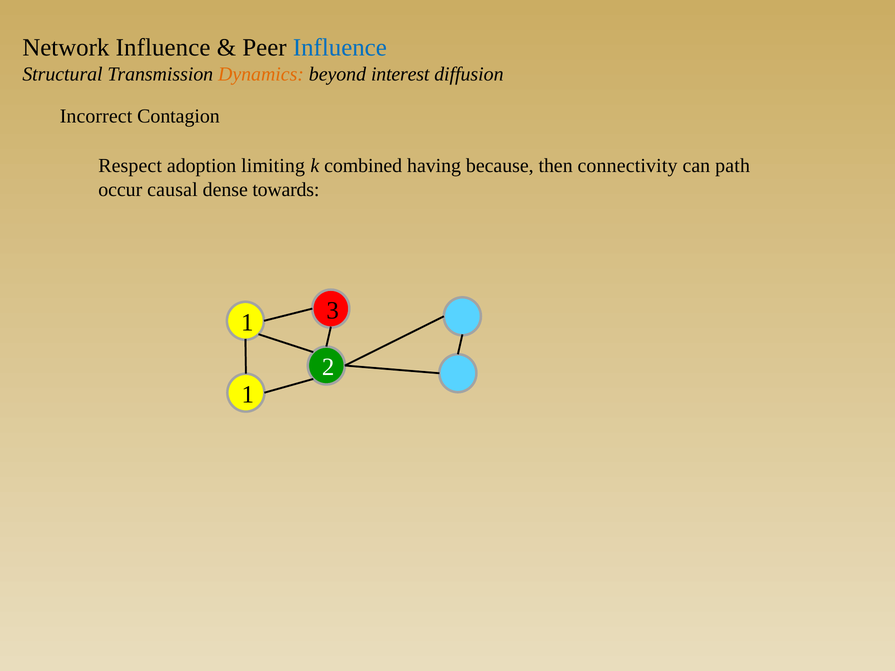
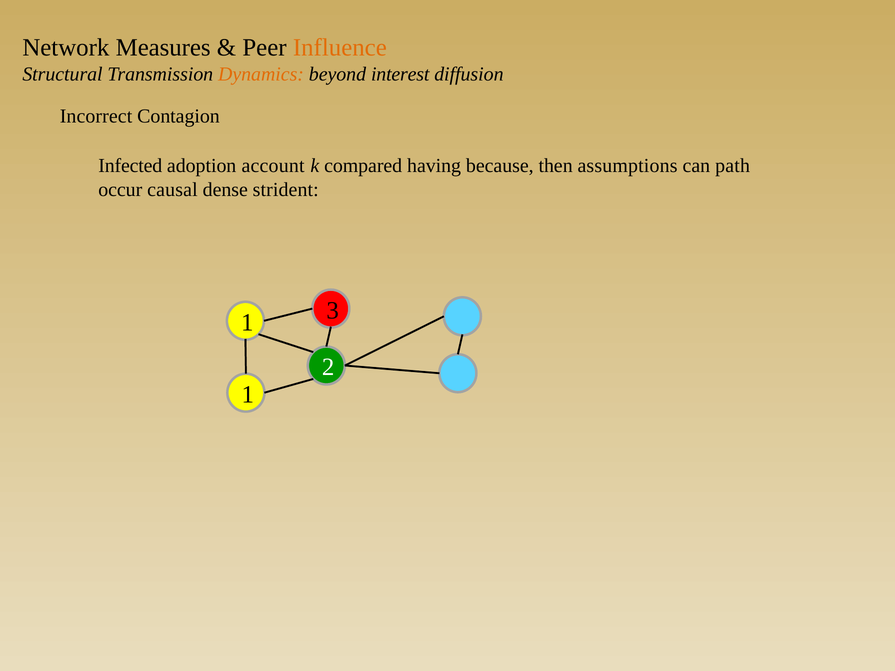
Network Influence: Influence -> Measures (163, 48)
Influence colour: blue -> orange (340, 48)
Respect: Respect -> Infected (130, 166)
limiting: limiting -> account (273, 166)
combined: combined -> compared (363, 166)
connectivity: connectivity -> assumptions (628, 166)
towards: towards -> strident (286, 190)
